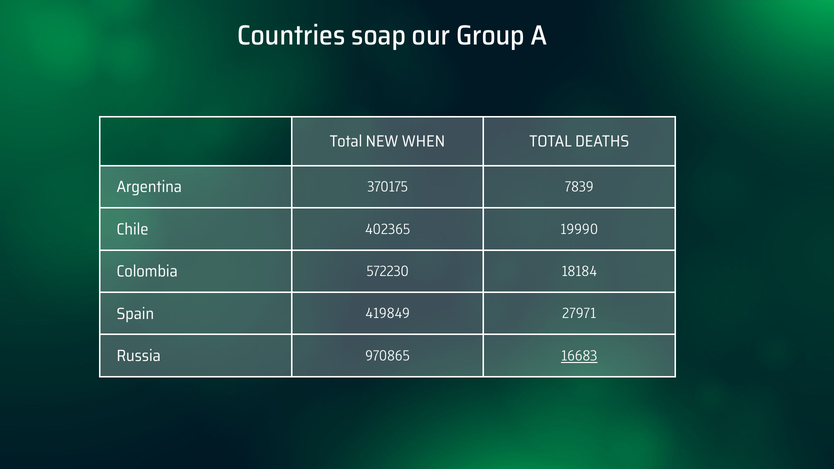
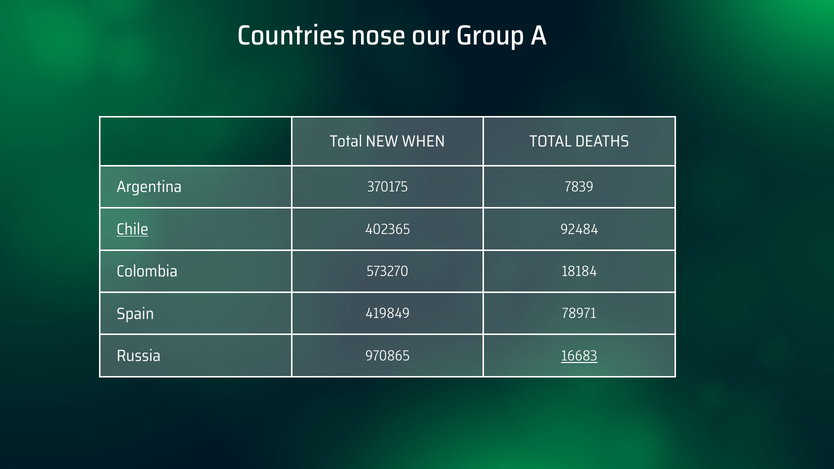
soap: soap -> nose (379, 36)
Chile underline: none -> present (133, 229)
19990: 19990 -> 92484 (579, 229)
572230: 572230 -> 573270 (388, 271)
27971: 27971 -> 78971 (579, 313)
